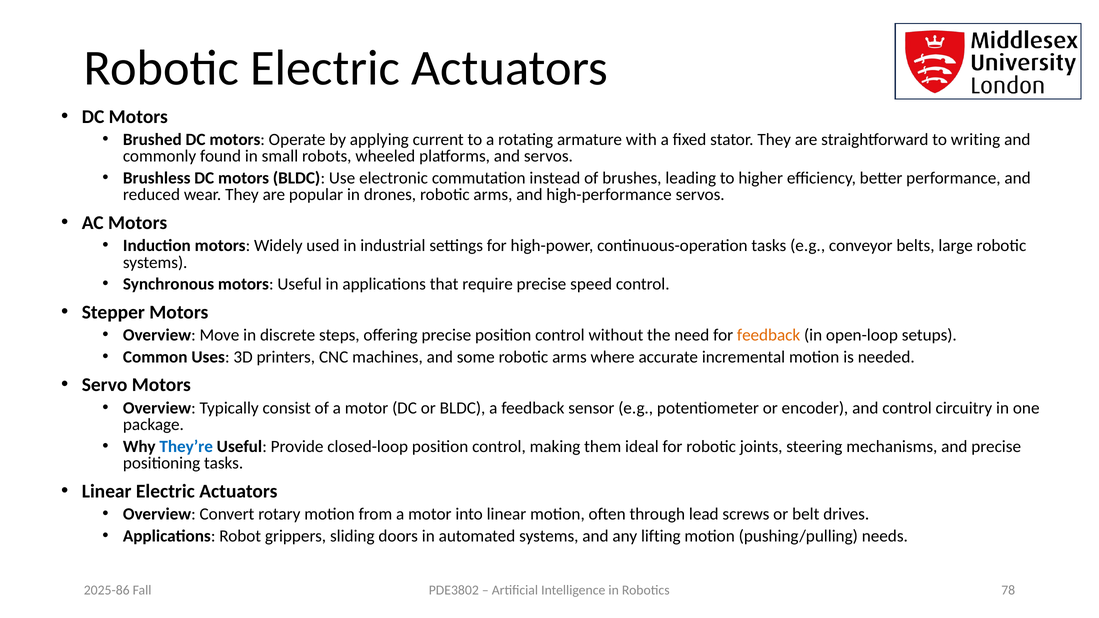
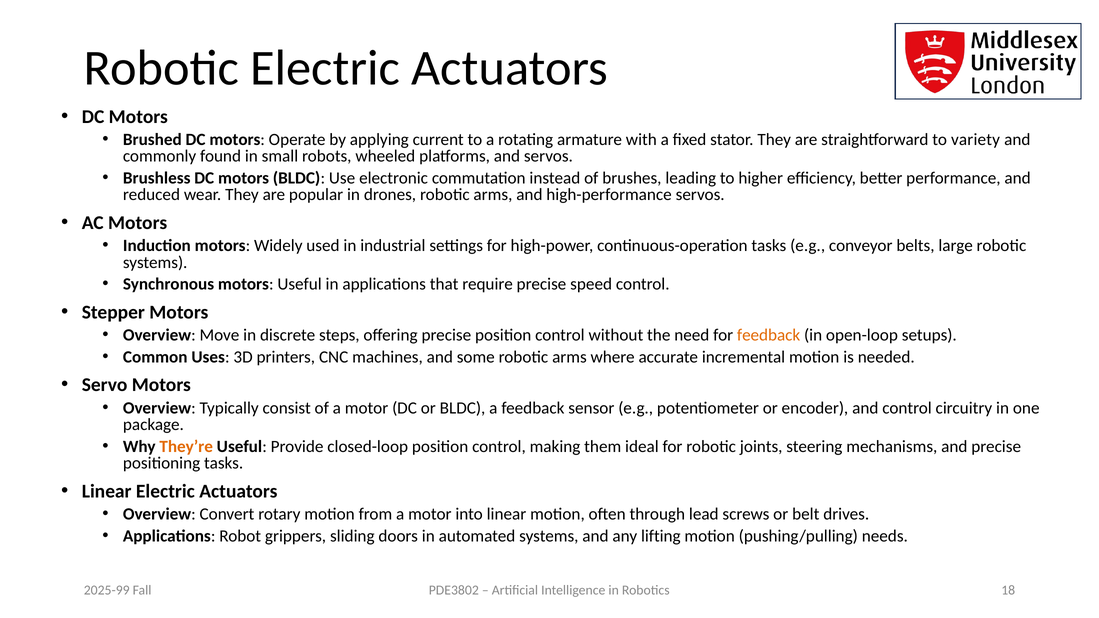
writing: writing -> variety (976, 140)
They’re colour: blue -> orange (186, 447)
78: 78 -> 18 (1008, 590)
2025-86: 2025-86 -> 2025-99 (107, 590)
